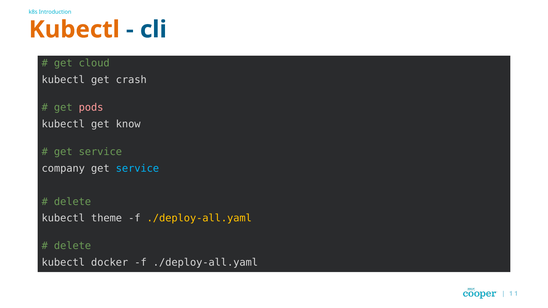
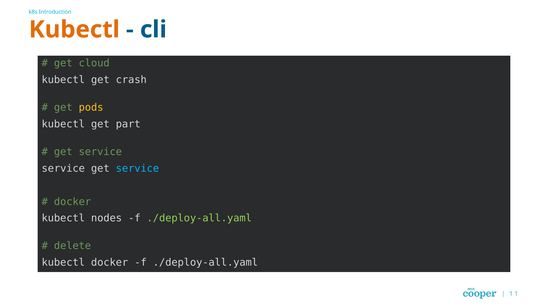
pods colour: pink -> yellow (91, 108)
know: know -> part (128, 124)
company: company -> service (63, 169)
delete: delete -> docker (73, 202)
theme: theme -> nodes (107, 218)
./deploy-all.yaml colour: yellow -> light green (199, 218)
